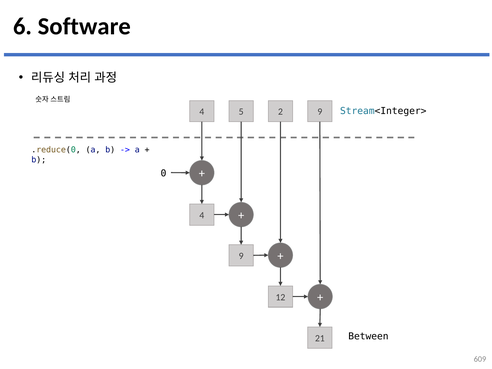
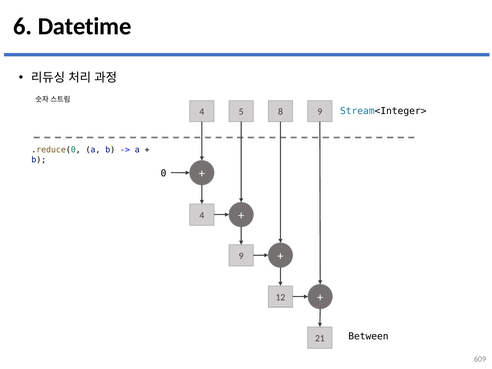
Software: Software -> Datetime (85, 26)
2: 2 -> 8 (280, 112)
